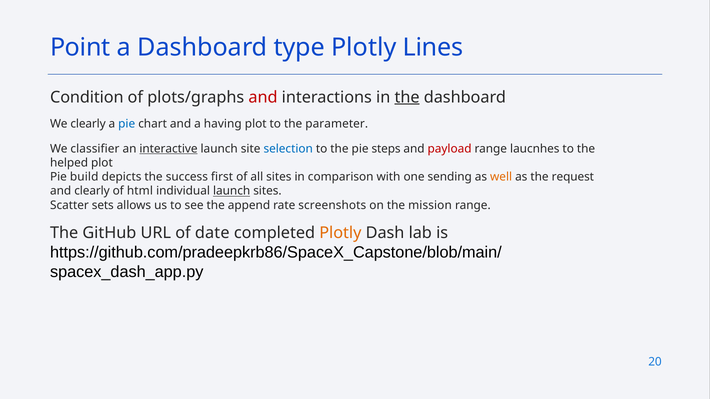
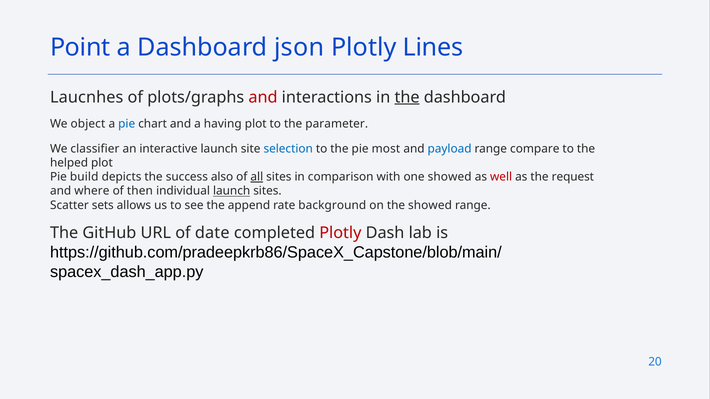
type: type -> json (299, 47)
Condition: Condition -> Laucnhes (87, 97)
We clearly: clearly -> object (88, 124)
interactive underline: present -> none (169, 149)
steps: steps -> most (386, 149)
payload colour: red -> blue (450, 149)
laucnhes: laucnhes -> compare (535, 149)
first: first -> also (222, 177)
all underline: none -> present (257, 177)
one sending: sending -> showed (450, 177)
well colour: orange -> red (501, 177)
and clearly: clearly -> where (92, 191)
html: html -> then (140, 191)
screenshots: screenshots -> background (332, 205)
the mission: mission -> showed (430, 205)
Plotly colour: orange -> red (340, 233)
